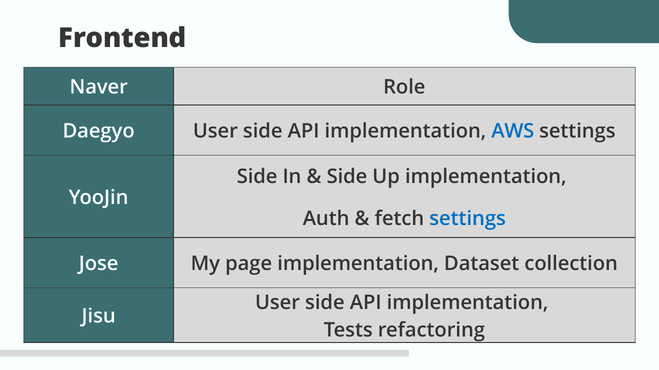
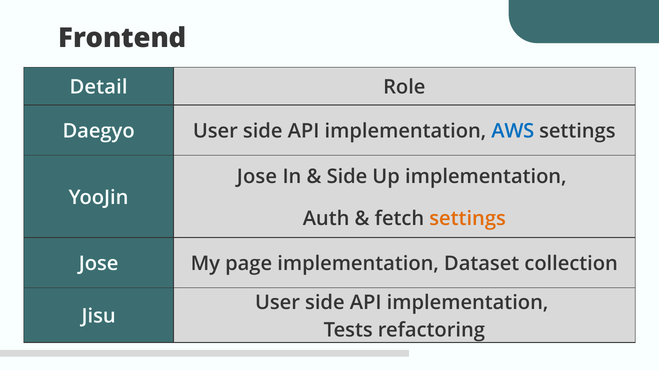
Naver: Naver -> Detail (99, 87)
Side: Side -> Jose (257, 177)
settings colour: blue -> orange (468, 219)
